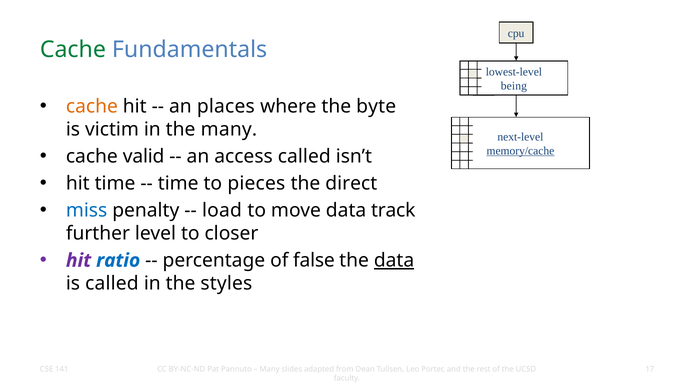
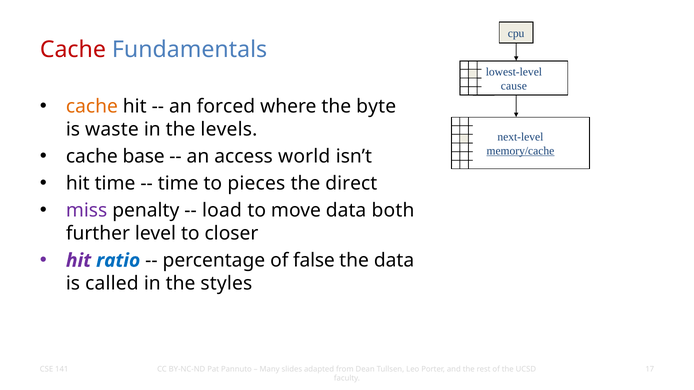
Cache colour: green -> red (73, 50)
being: being -> cause (514, 86)
places: places -> forced (226, 107)
victim: victim -> waste (112, 130)
the many: many -> levels (229, 130)
valid: valid -> base (144, 157)
access called: called -> world (304, 157)
miss colour: blue -> purple (87, 211)
track: track -> both (393, 211)
data underline: present -> none (394, 261)
